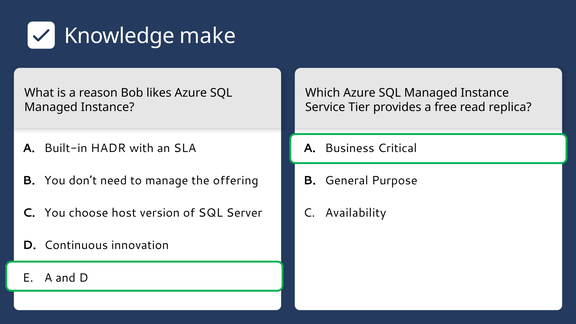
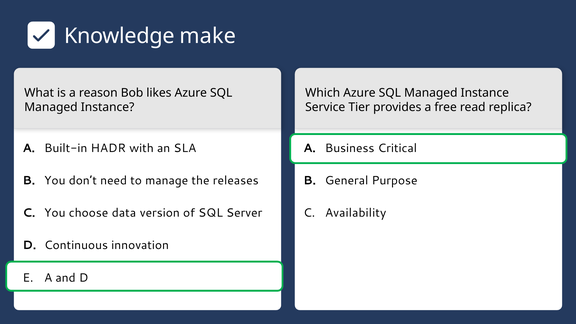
offering: offering -> releases (236, 181)
host: host -> data (124, 213)
